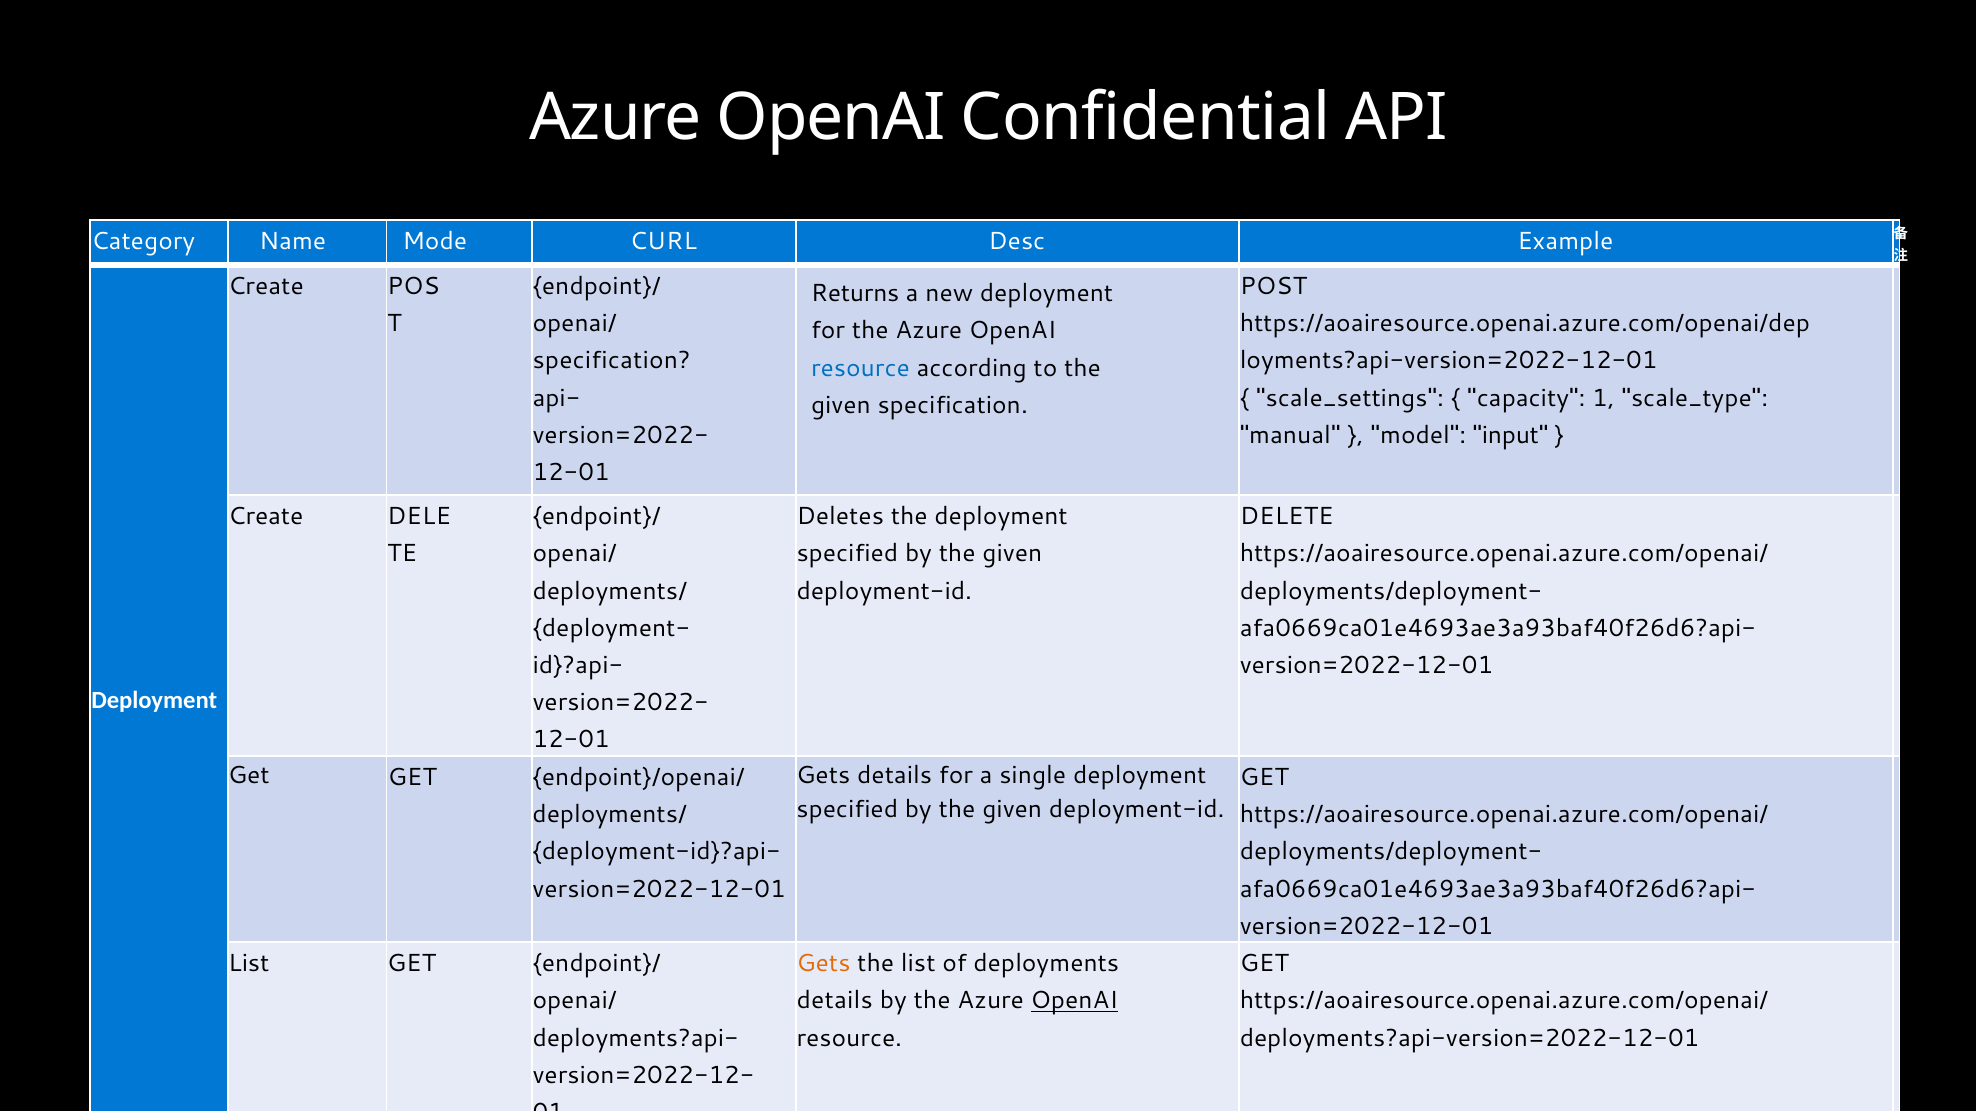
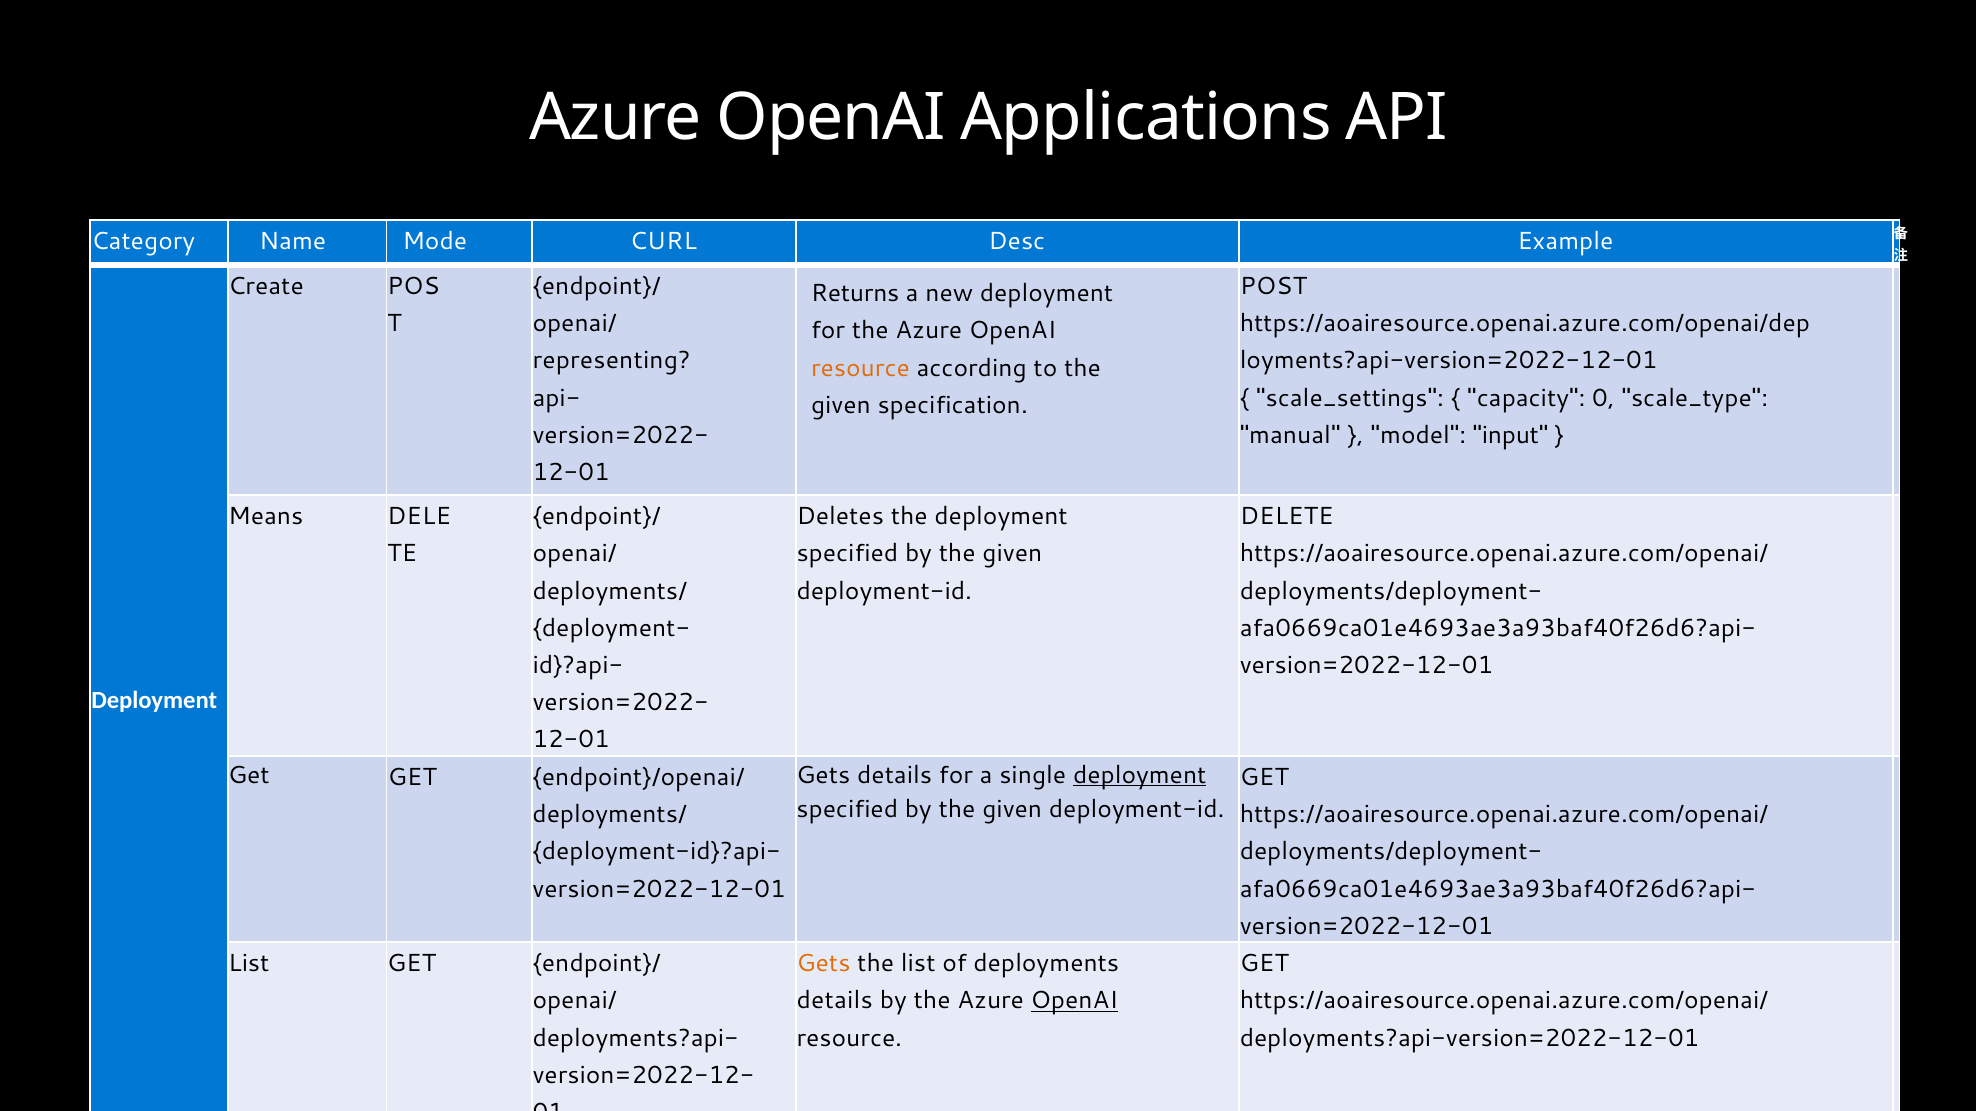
Confidential: Confidential -> Applications (1146, 118)
specification: specification -> representing (612, 361)
resource colour: blue -> orange (860, 368)
1: 1 -> 0 (1604, 398)
Create: Create -> Means (266, 517)
deployment underline: none -> present (1140, 775)
